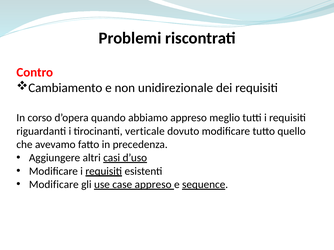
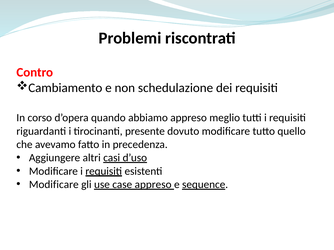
unidirezionale: unidirezionale -> schedulazione (176, 88)
verticale: verticale -> presente (145, 131)
